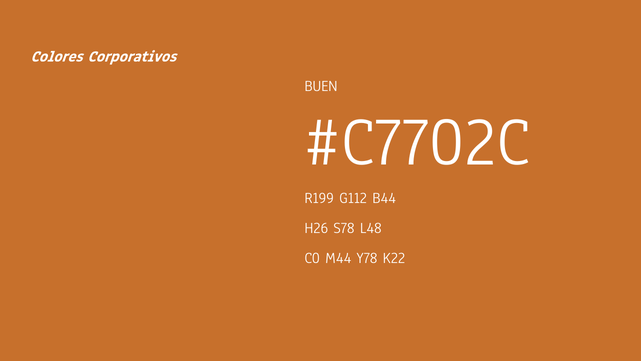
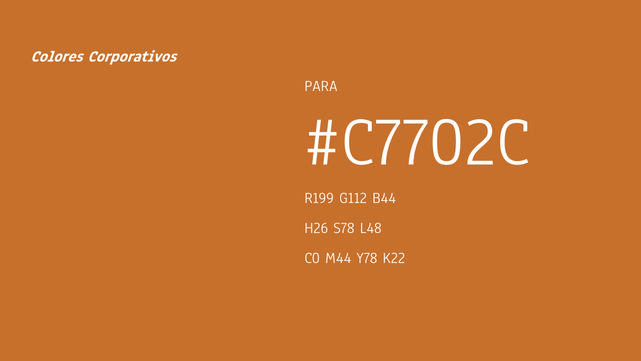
BUEN: BUEN -> PARA (321, 86)
